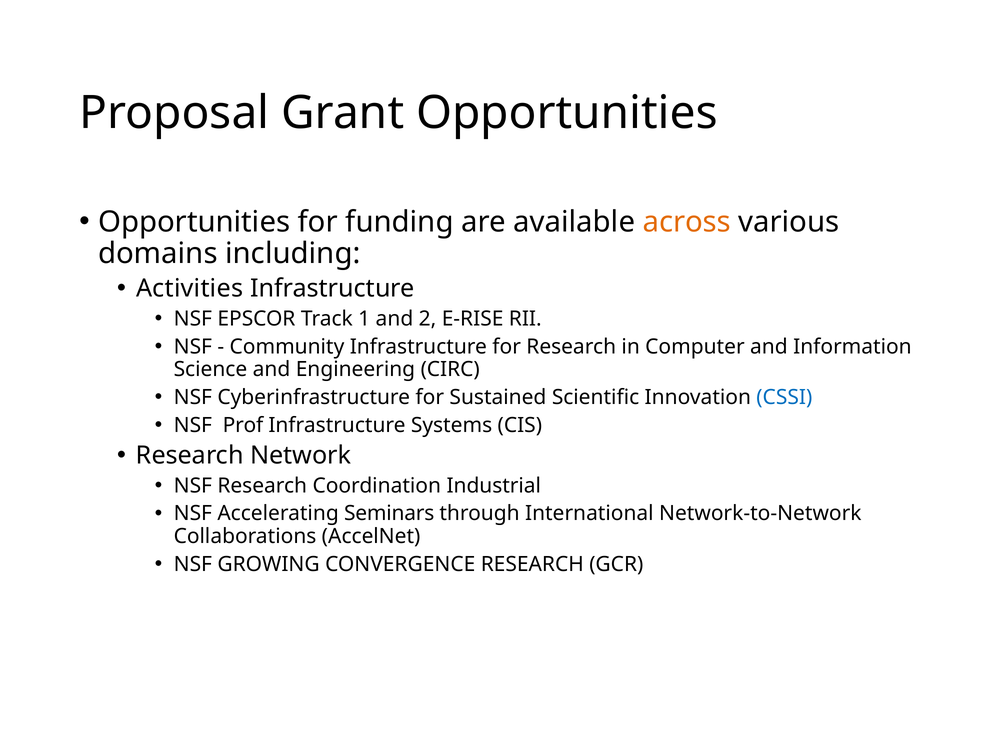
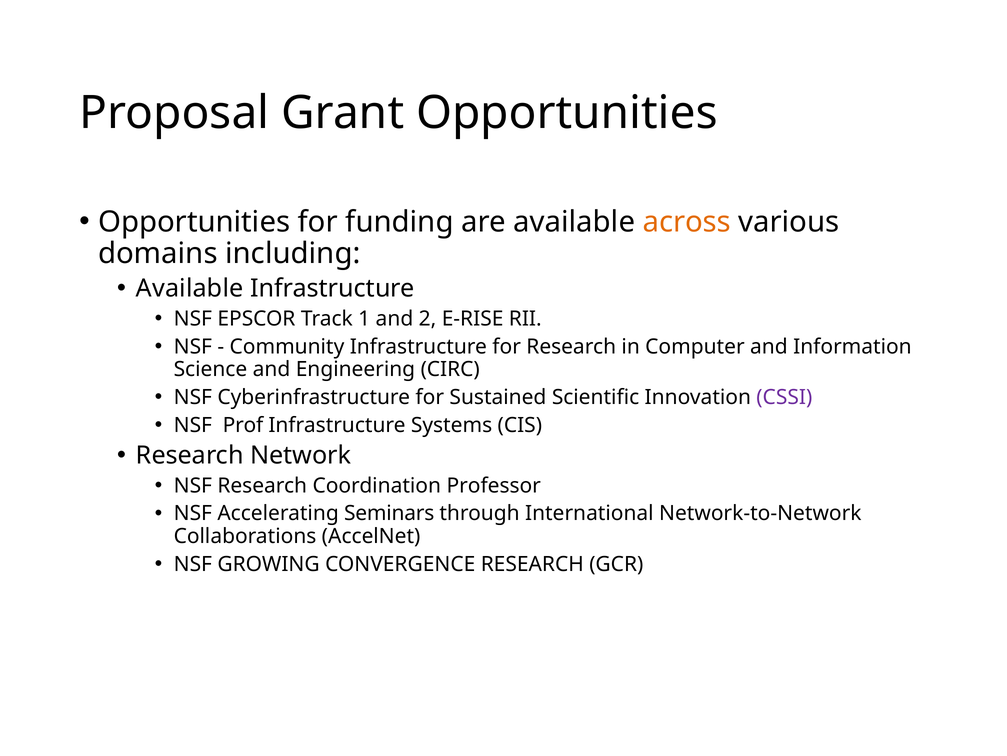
Activities: Activities -> Available (190, 288)
CSSI colour: blue -> purple (784, 397)
Industrial: Industrial -> Professor (494, 485)
